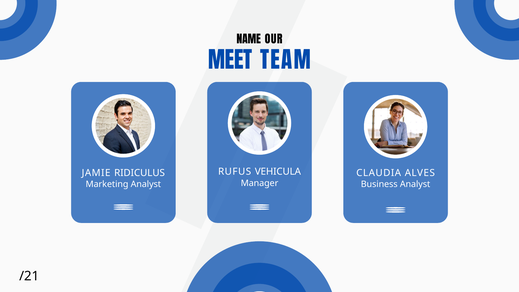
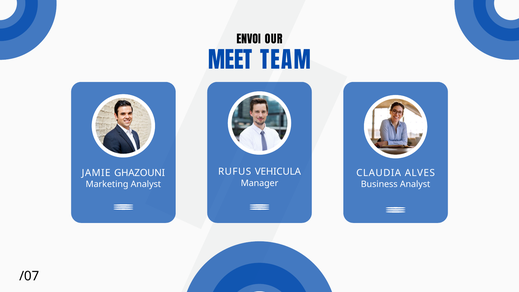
NAME: NAME -> ENVOI (249, 40)
RIDICULUS: RIDICULUS -> GHAZOUNI (140, 173)
/21: /21 -> /07 (29, 276)
